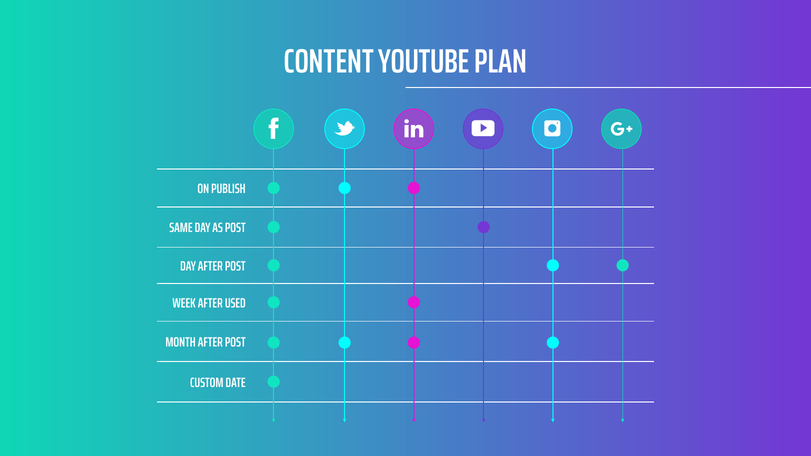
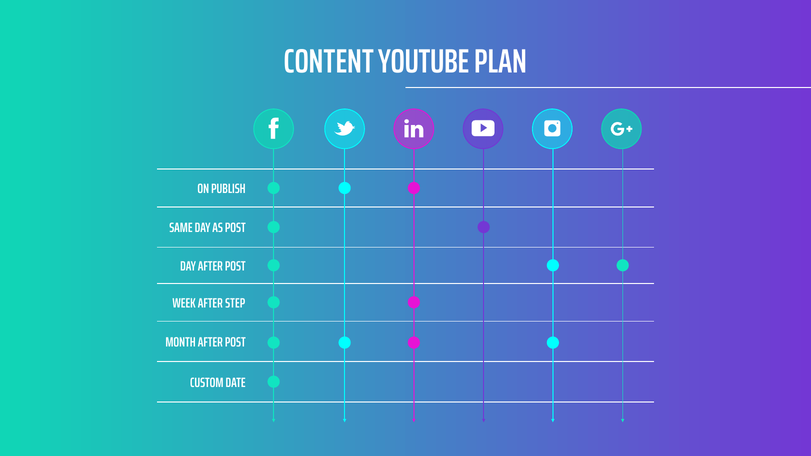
USED: USED -> STEP (235, 303)
